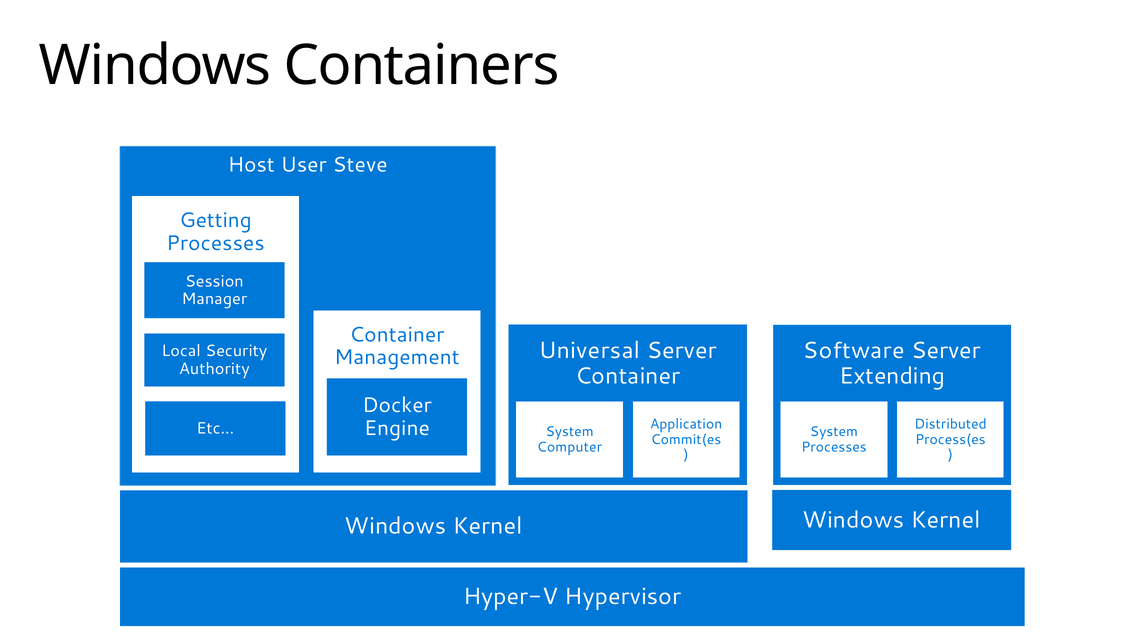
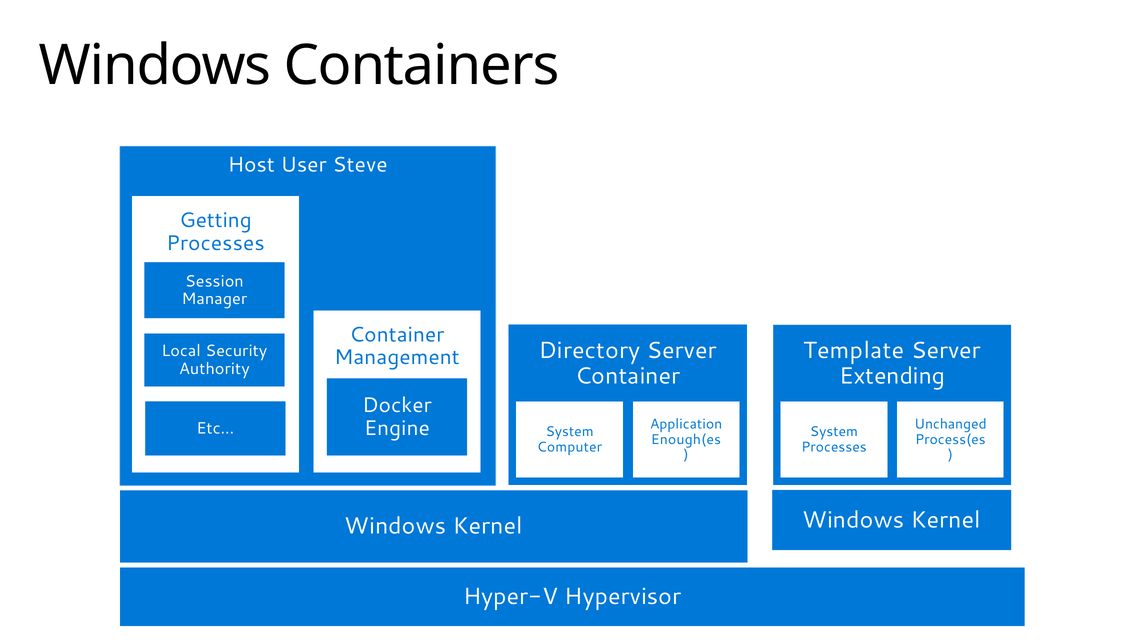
Universal: Universal -> Directory (589, 350)
Software: Software -> Template (854, 350)
Distributed: Distributed -> Unchanged (950, 424)
Commit(es: Commit(es -> Enough(es (686, 439)
